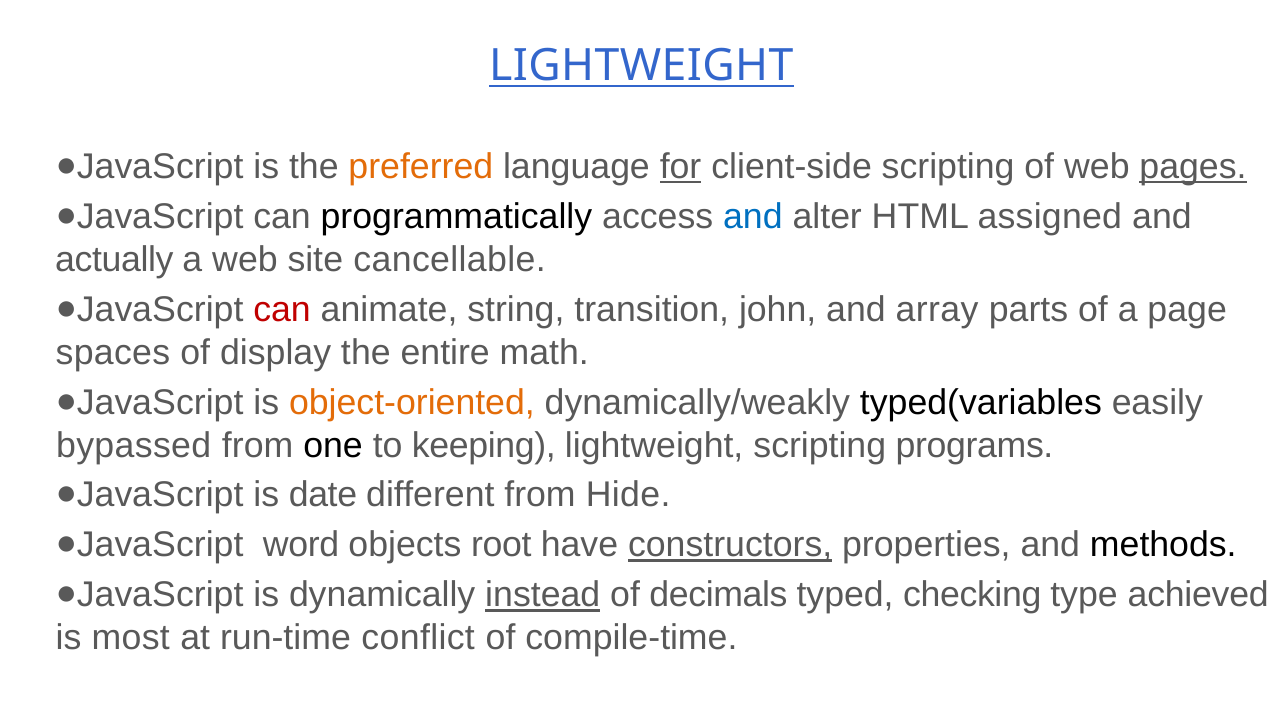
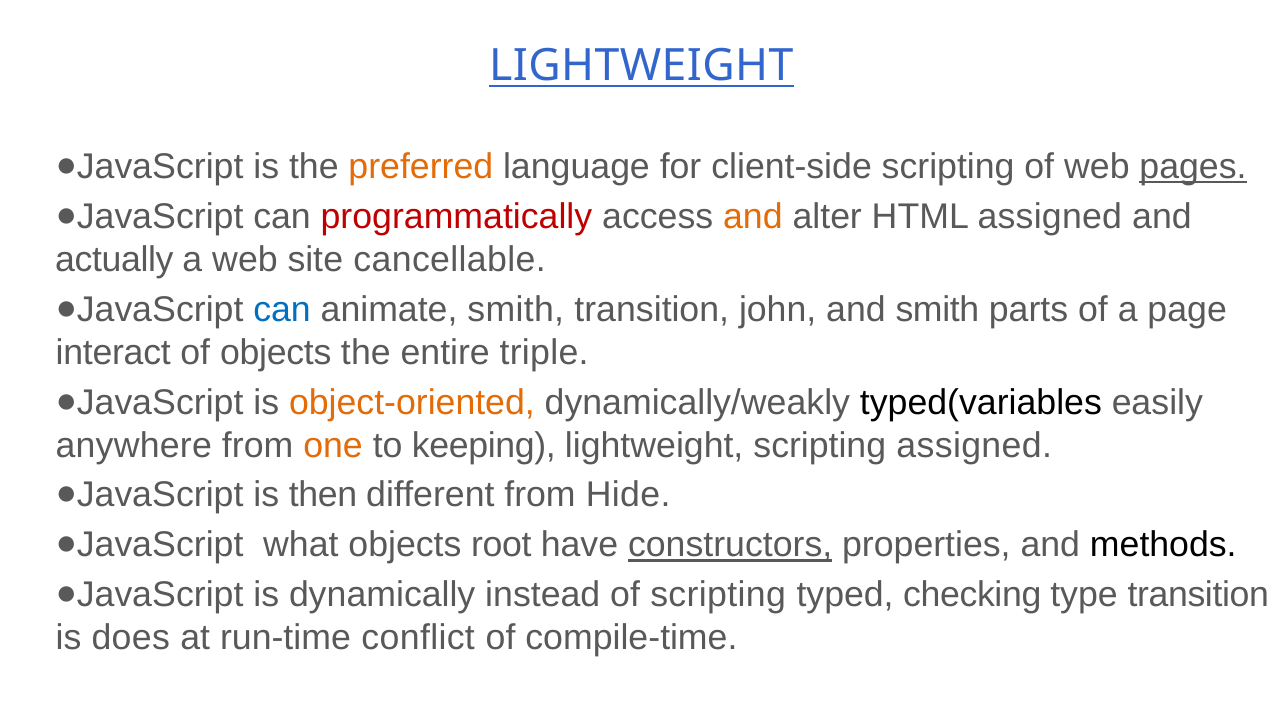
for underline: present -> none (681, 167)
programmatically colour: black -> red (456, 217)
and colour: blue -> orange (753, 217)
can colour: red -> blue (282, 309)
animate string: string -> smith (516, 309)
and array: array -> smith (937, 309)
spaces: spaces -> interact (113, 352)
of display: display -> objects (276, 352)
math: math -> triple (544, 352)
bypassed: bypassed -> anywhere (134, 445)
one colour: black -> orange (333, 445)
scripting programs: programs -> assigned (974, 445)
date: date -> then (323, 495)
word: word -> what (301, 545)
instead underline: present -> none (543, 595)
of decimals: decimals -> scripting (718, 595)
type achieved: achieved -> transition (1198, 595)
most: most -> does (131, 638)
